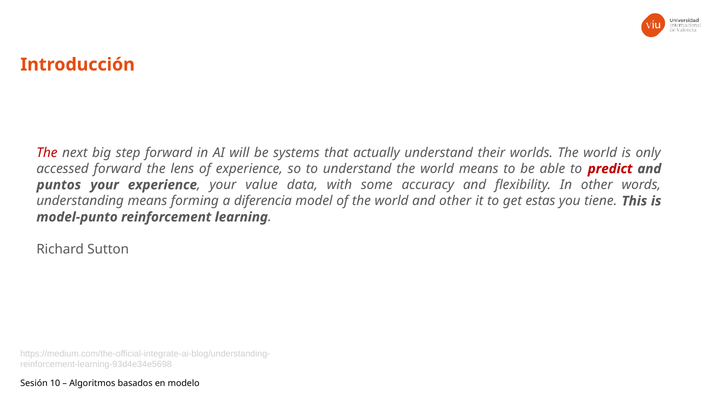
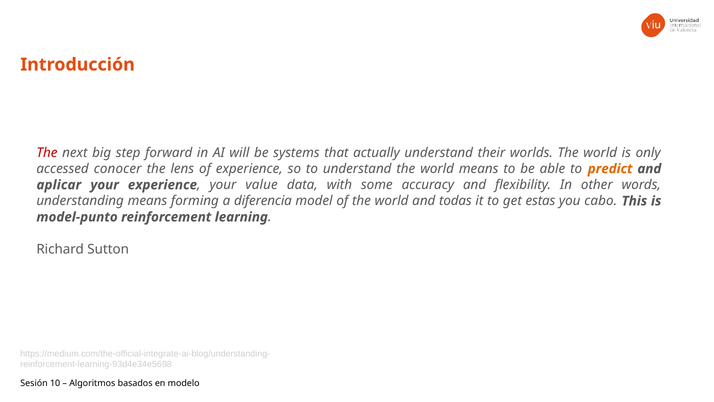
accessed forward: forward -> conocer (118, 169)
predict colour: red -> orange (610, 169)
puntos: puntos -> aplicar (59, 185)
and other: other -> todas (455, 201)
tiene: tiene -> cabo (601, 201)
